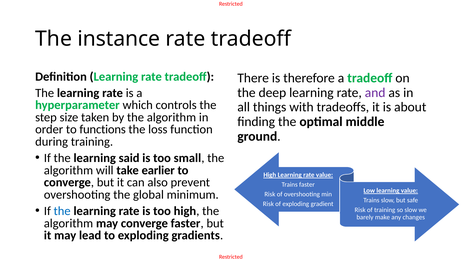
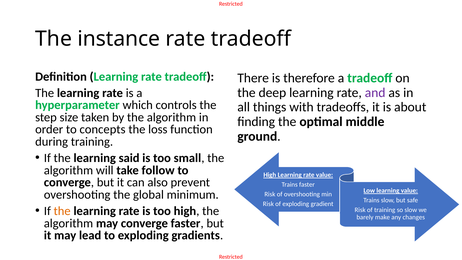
functions: functions -> concepts (103, 129)
earlier: earlier -> follow (158, 170)
the colour: blue -> orange (62, 211)
